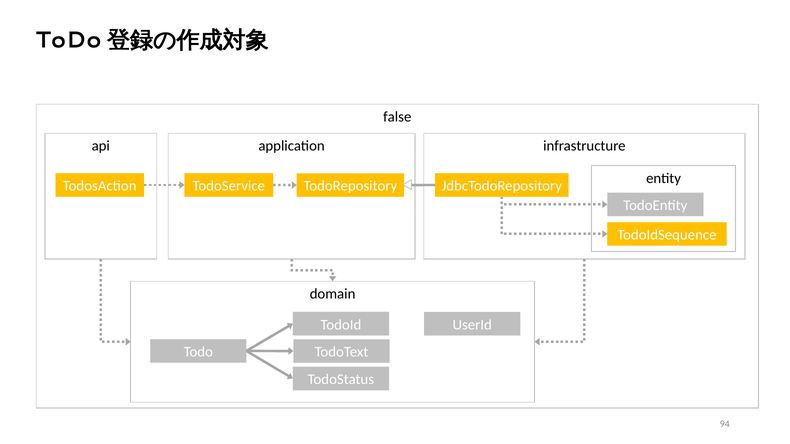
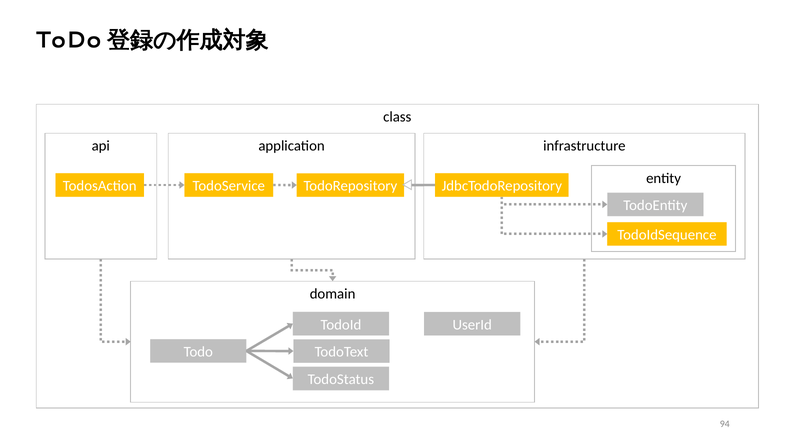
false: false -> class (397, 117)
